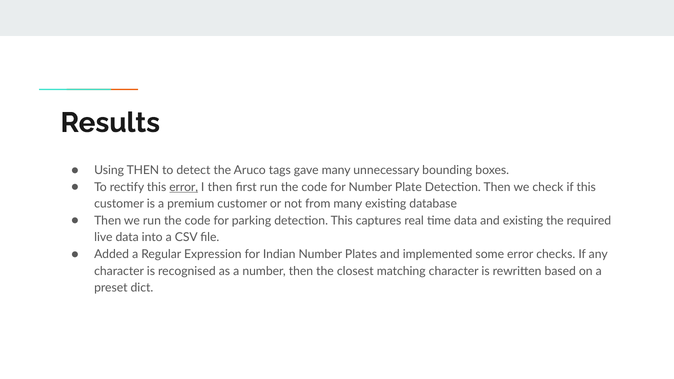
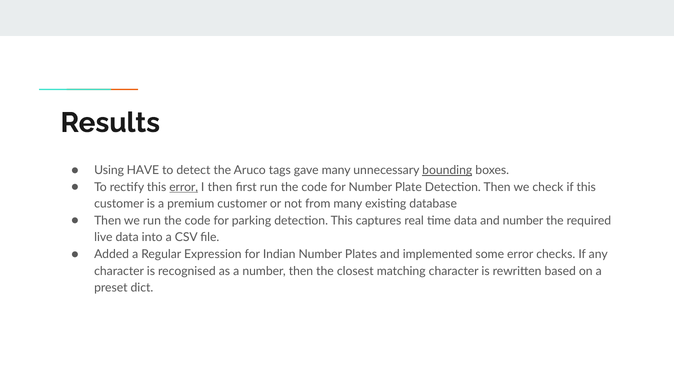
Using THEN: THEN -> HAVE (143, 170)
bounding underline: none -> present (447, 170)
and existing: existing -> number (523, 221)
